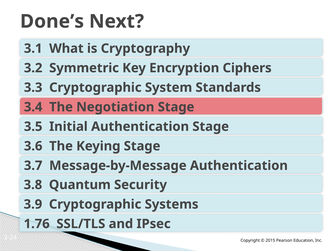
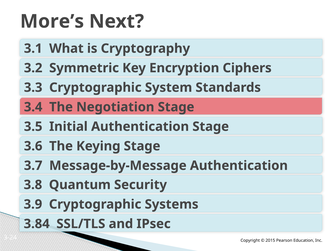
Done’s: Done’s -> More’s (52, 21)
1.76: 1.76 -> 3.84 (37, 224)
